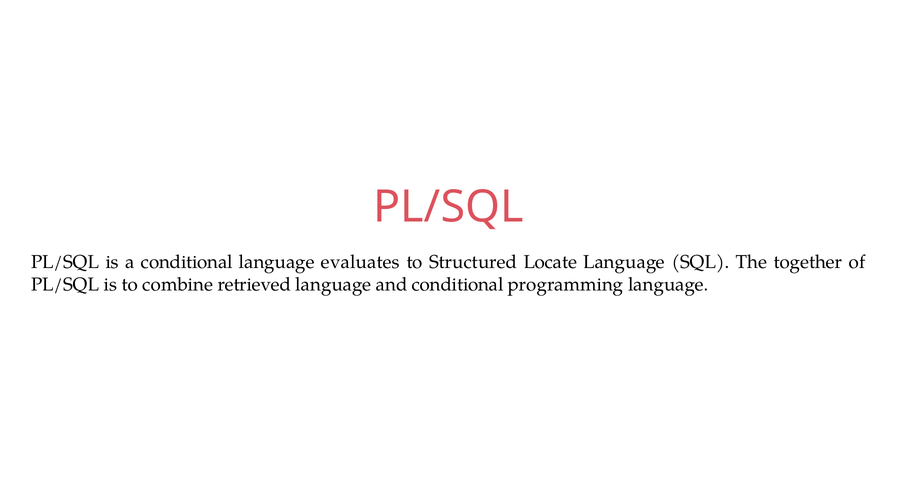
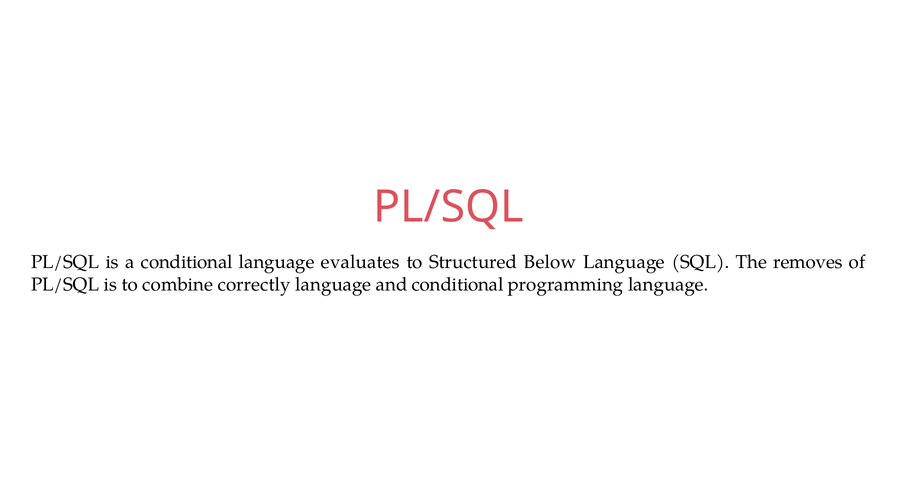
Locate: Locate -> Below (550, 262)
together: together -> removes (808, 262)
retrieved: retrieved -> correctly (254, 285)
